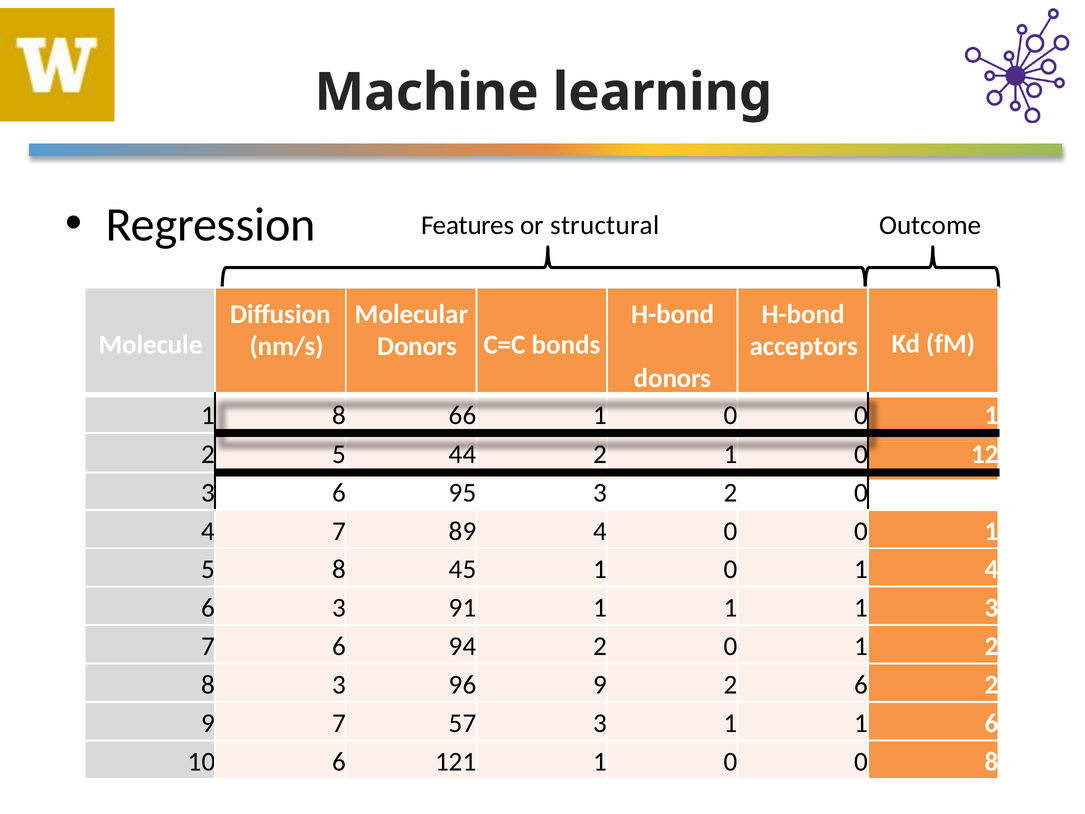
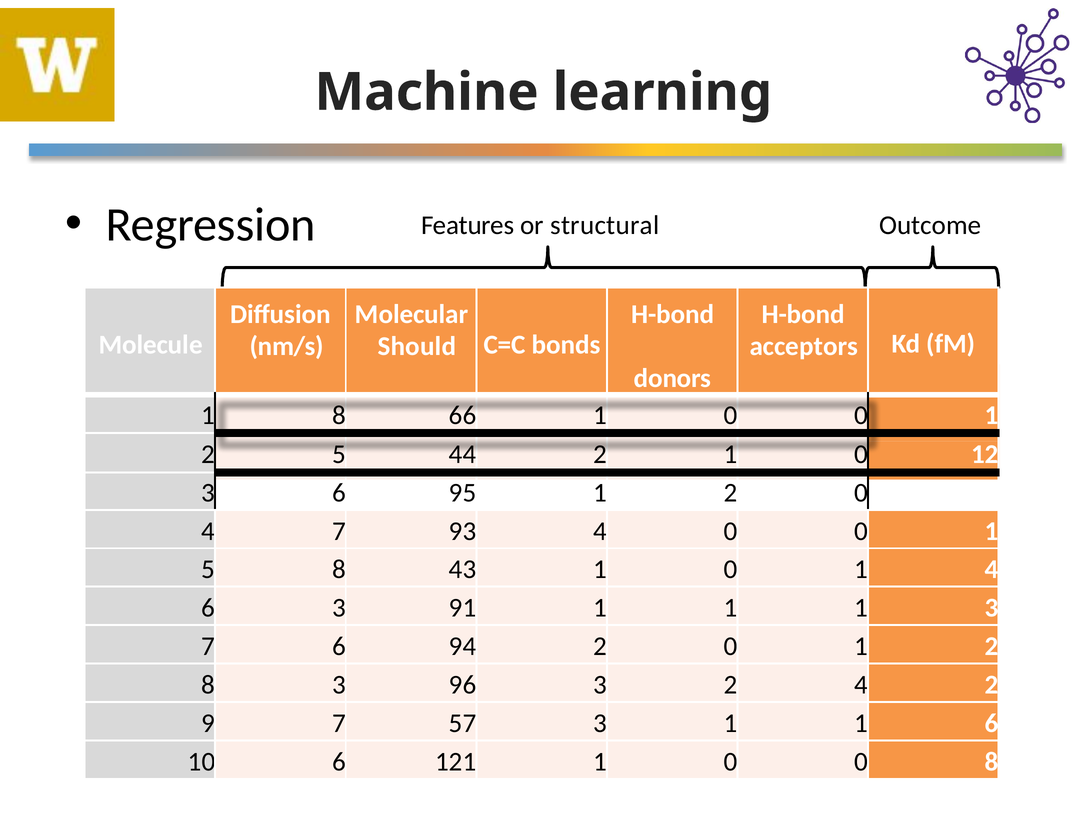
Donors: Donors -> Should (417, 346)
95 3: 3 -> 1 (600, 493)
89: 89 -> 93 (463, 531)
45: 45 -> 43 (463, 569)
96 9: 9 -> 3 (600, 685)
2 6: 6 -> 4 (861, 685)
